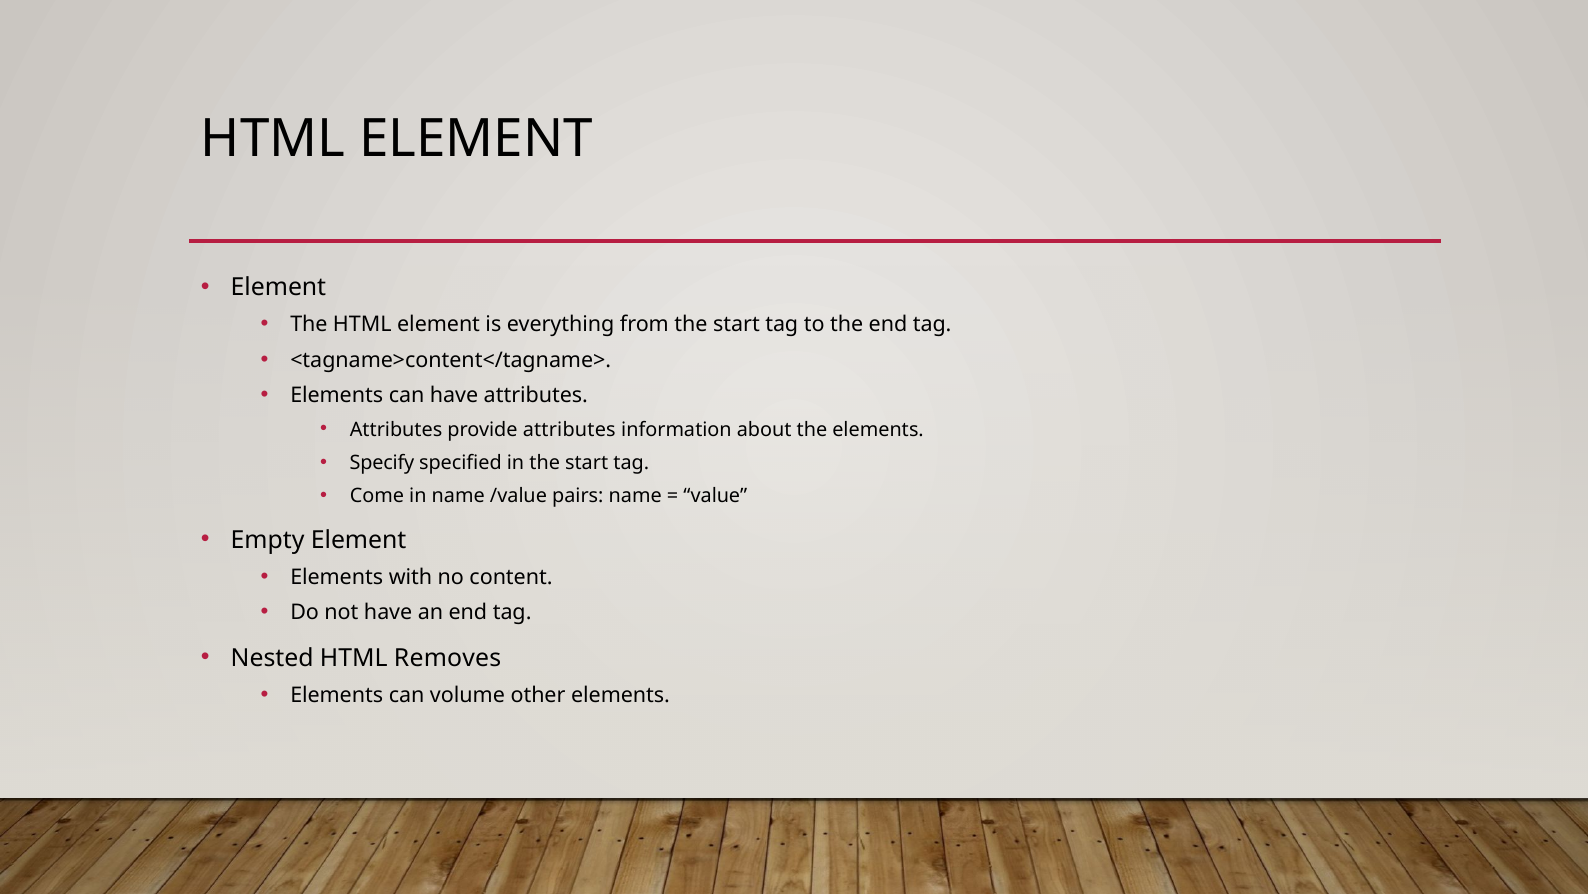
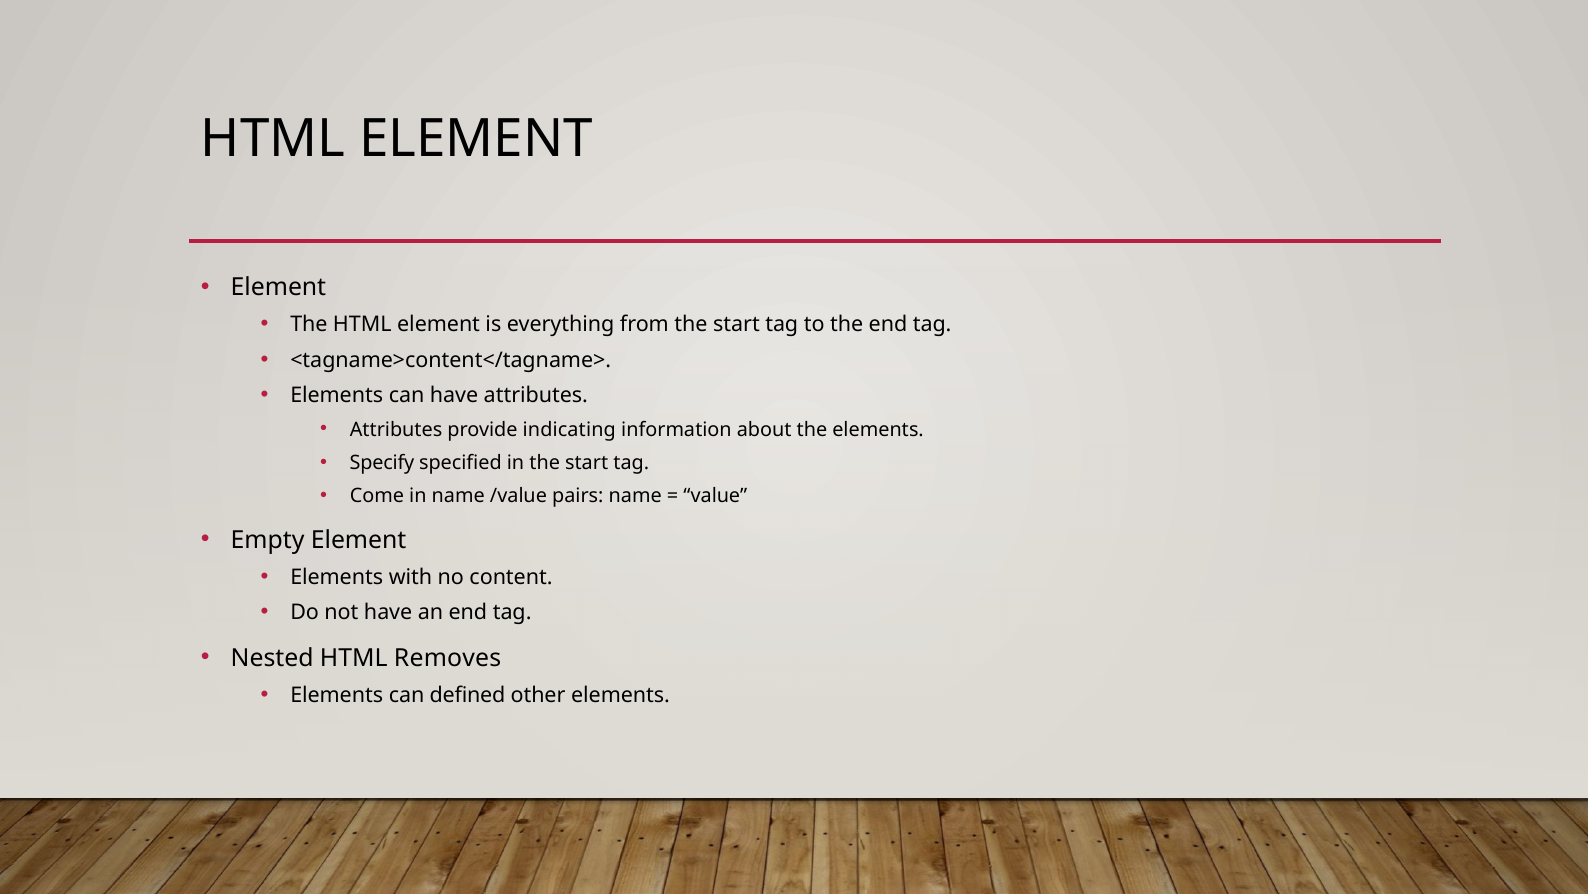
provide attributes: attributes -> indicating (569, 429)
volume: volume -> defined (468, 694)
